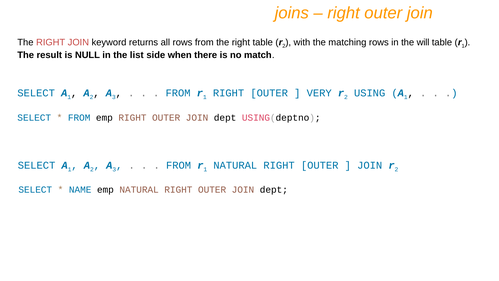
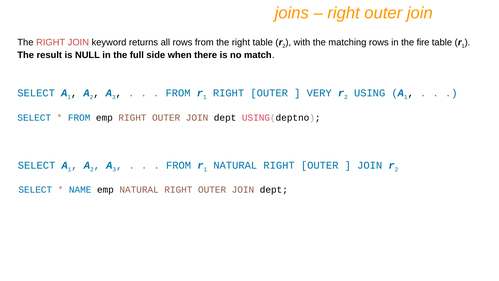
will: will -> fire (423, 42)
list: list -> full (137, 55)
